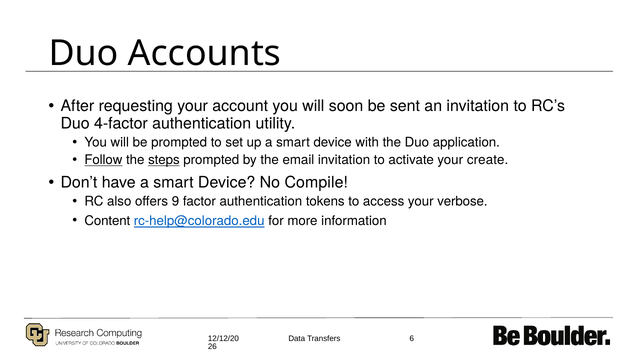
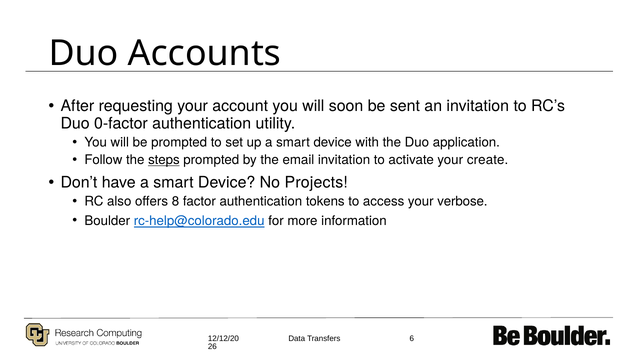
4-factor: 4-factor -> 0-factor (121, 123)
Follow underline: present -> none (103, 160)
Compile: Compile -> Projects (316, 183)
9: 9 -> 8 (176, 202)
Content: Content -> Boulder (107, 221)
